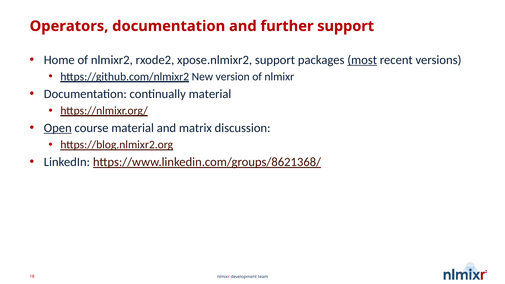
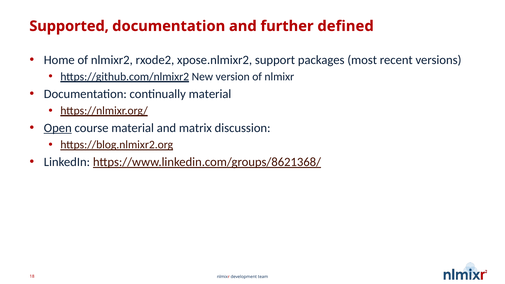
Operators: Operators -> Supported (69, 26)
further support: support -> defined (346, 26)
most underline: present -> none (362, 60)
